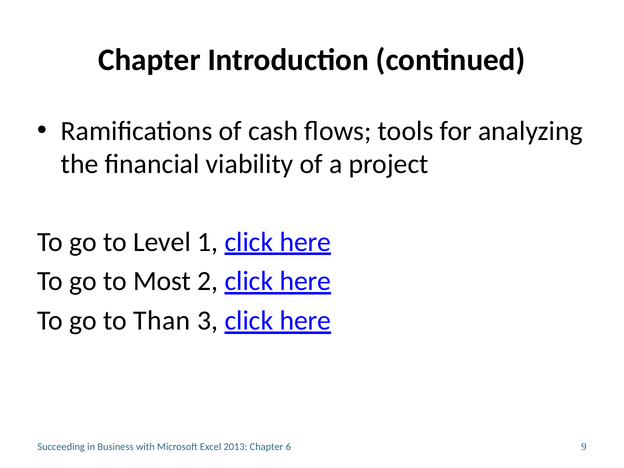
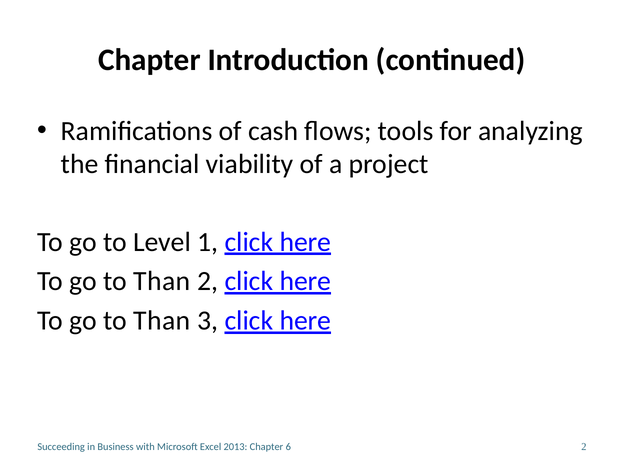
Most: Most -> Than (162, 281)
6 9: 9 -> 2 (584, 447)
